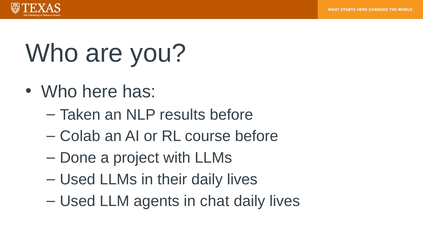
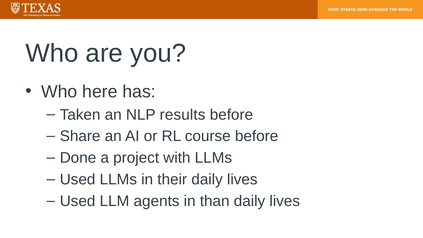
Colab: Colab -> Share (80, 136)
chat: chat -> than (215, 201)
